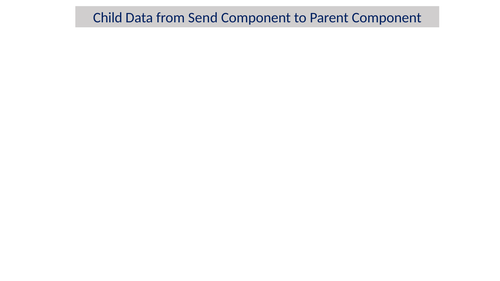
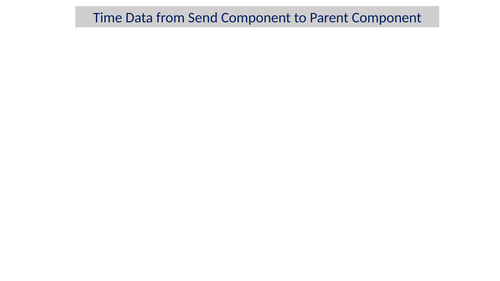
Child: Child -> Time (108, 18)
